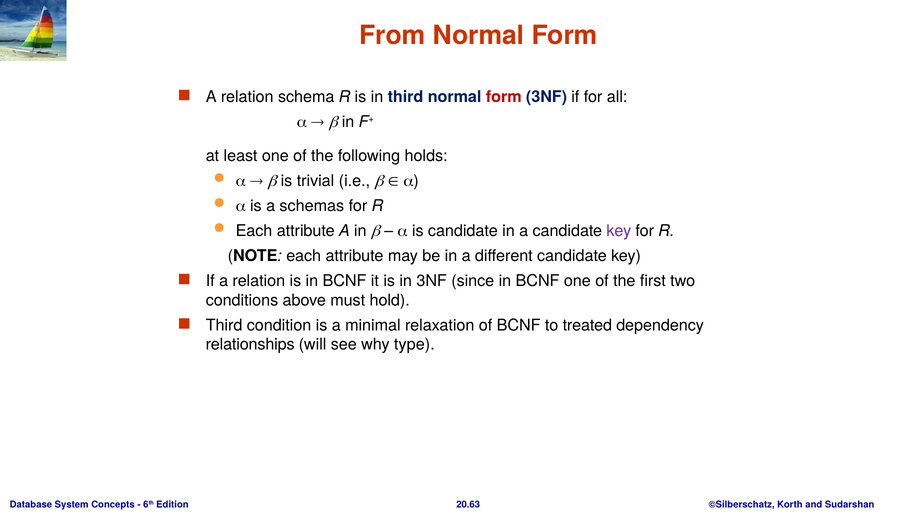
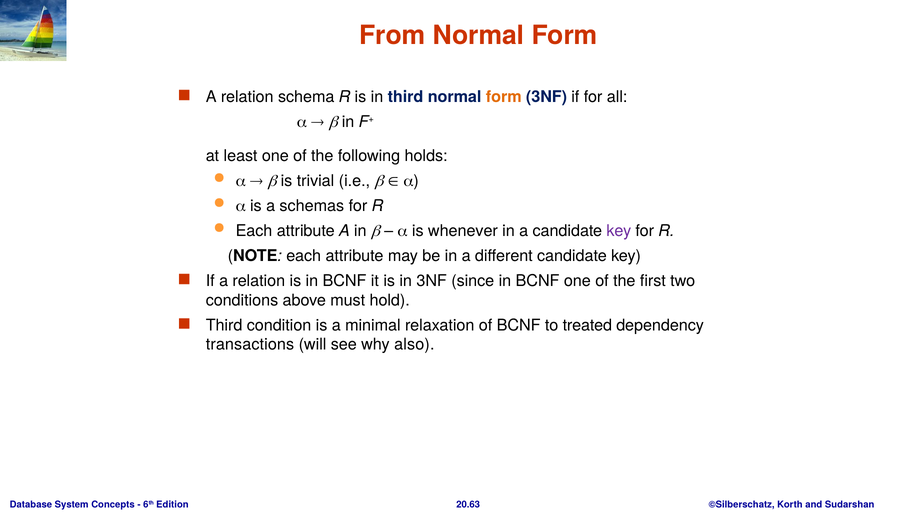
form colour: red -> orange (504, 97)
is candidate: candidate -> whenever (463, 231)
relationships: relationships -> transactions (250, 345)
type: type -> also (414, 345)
